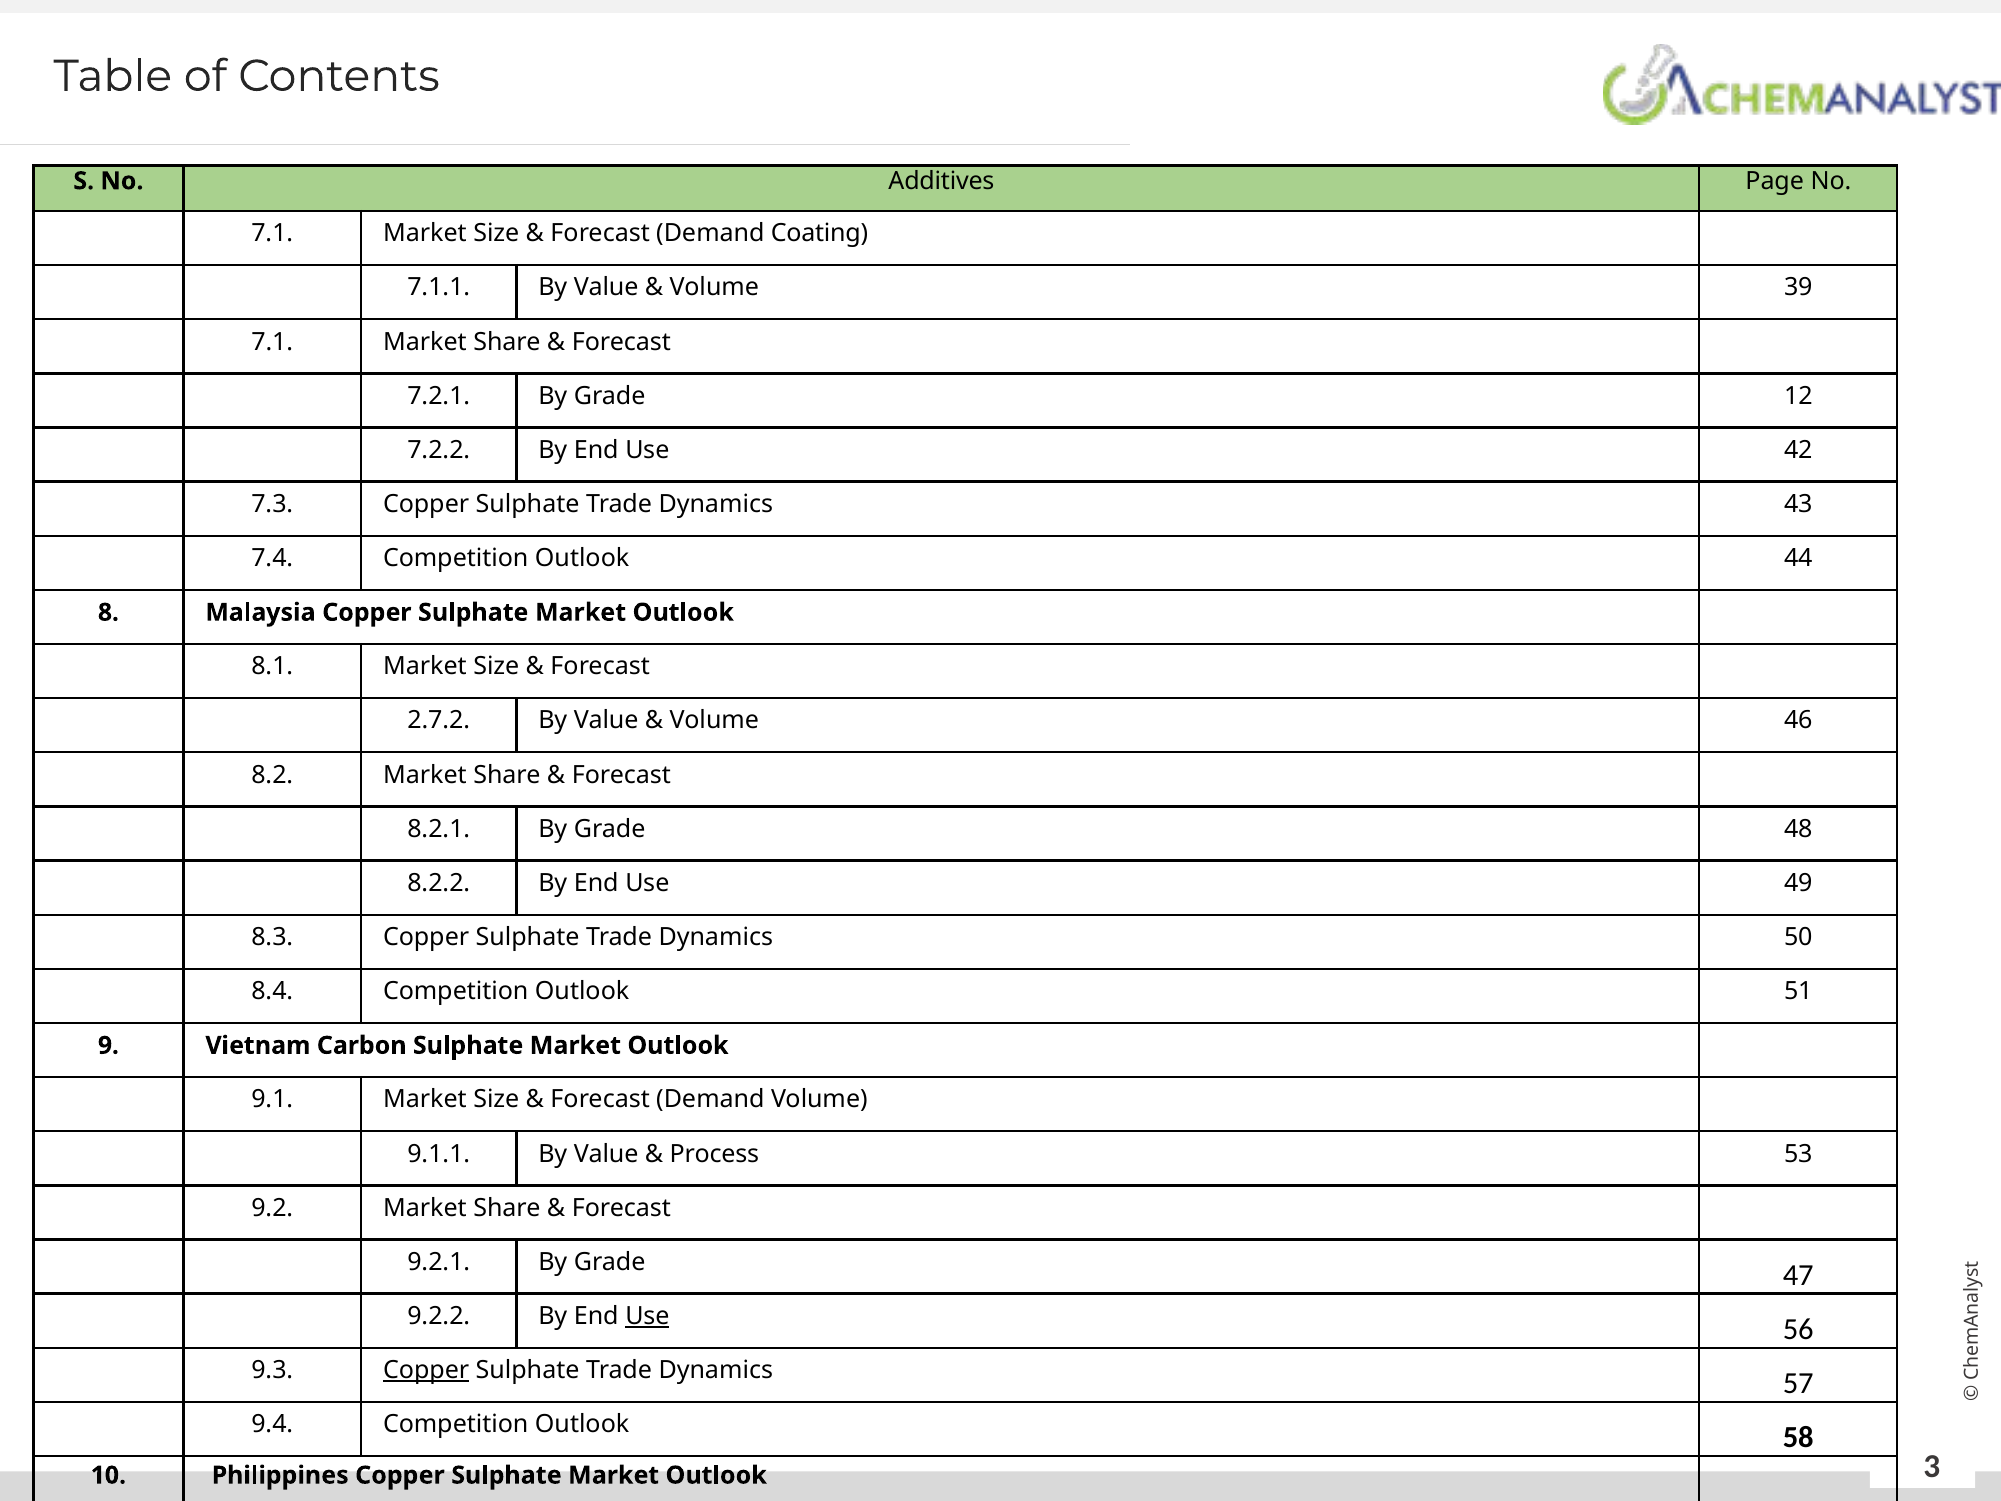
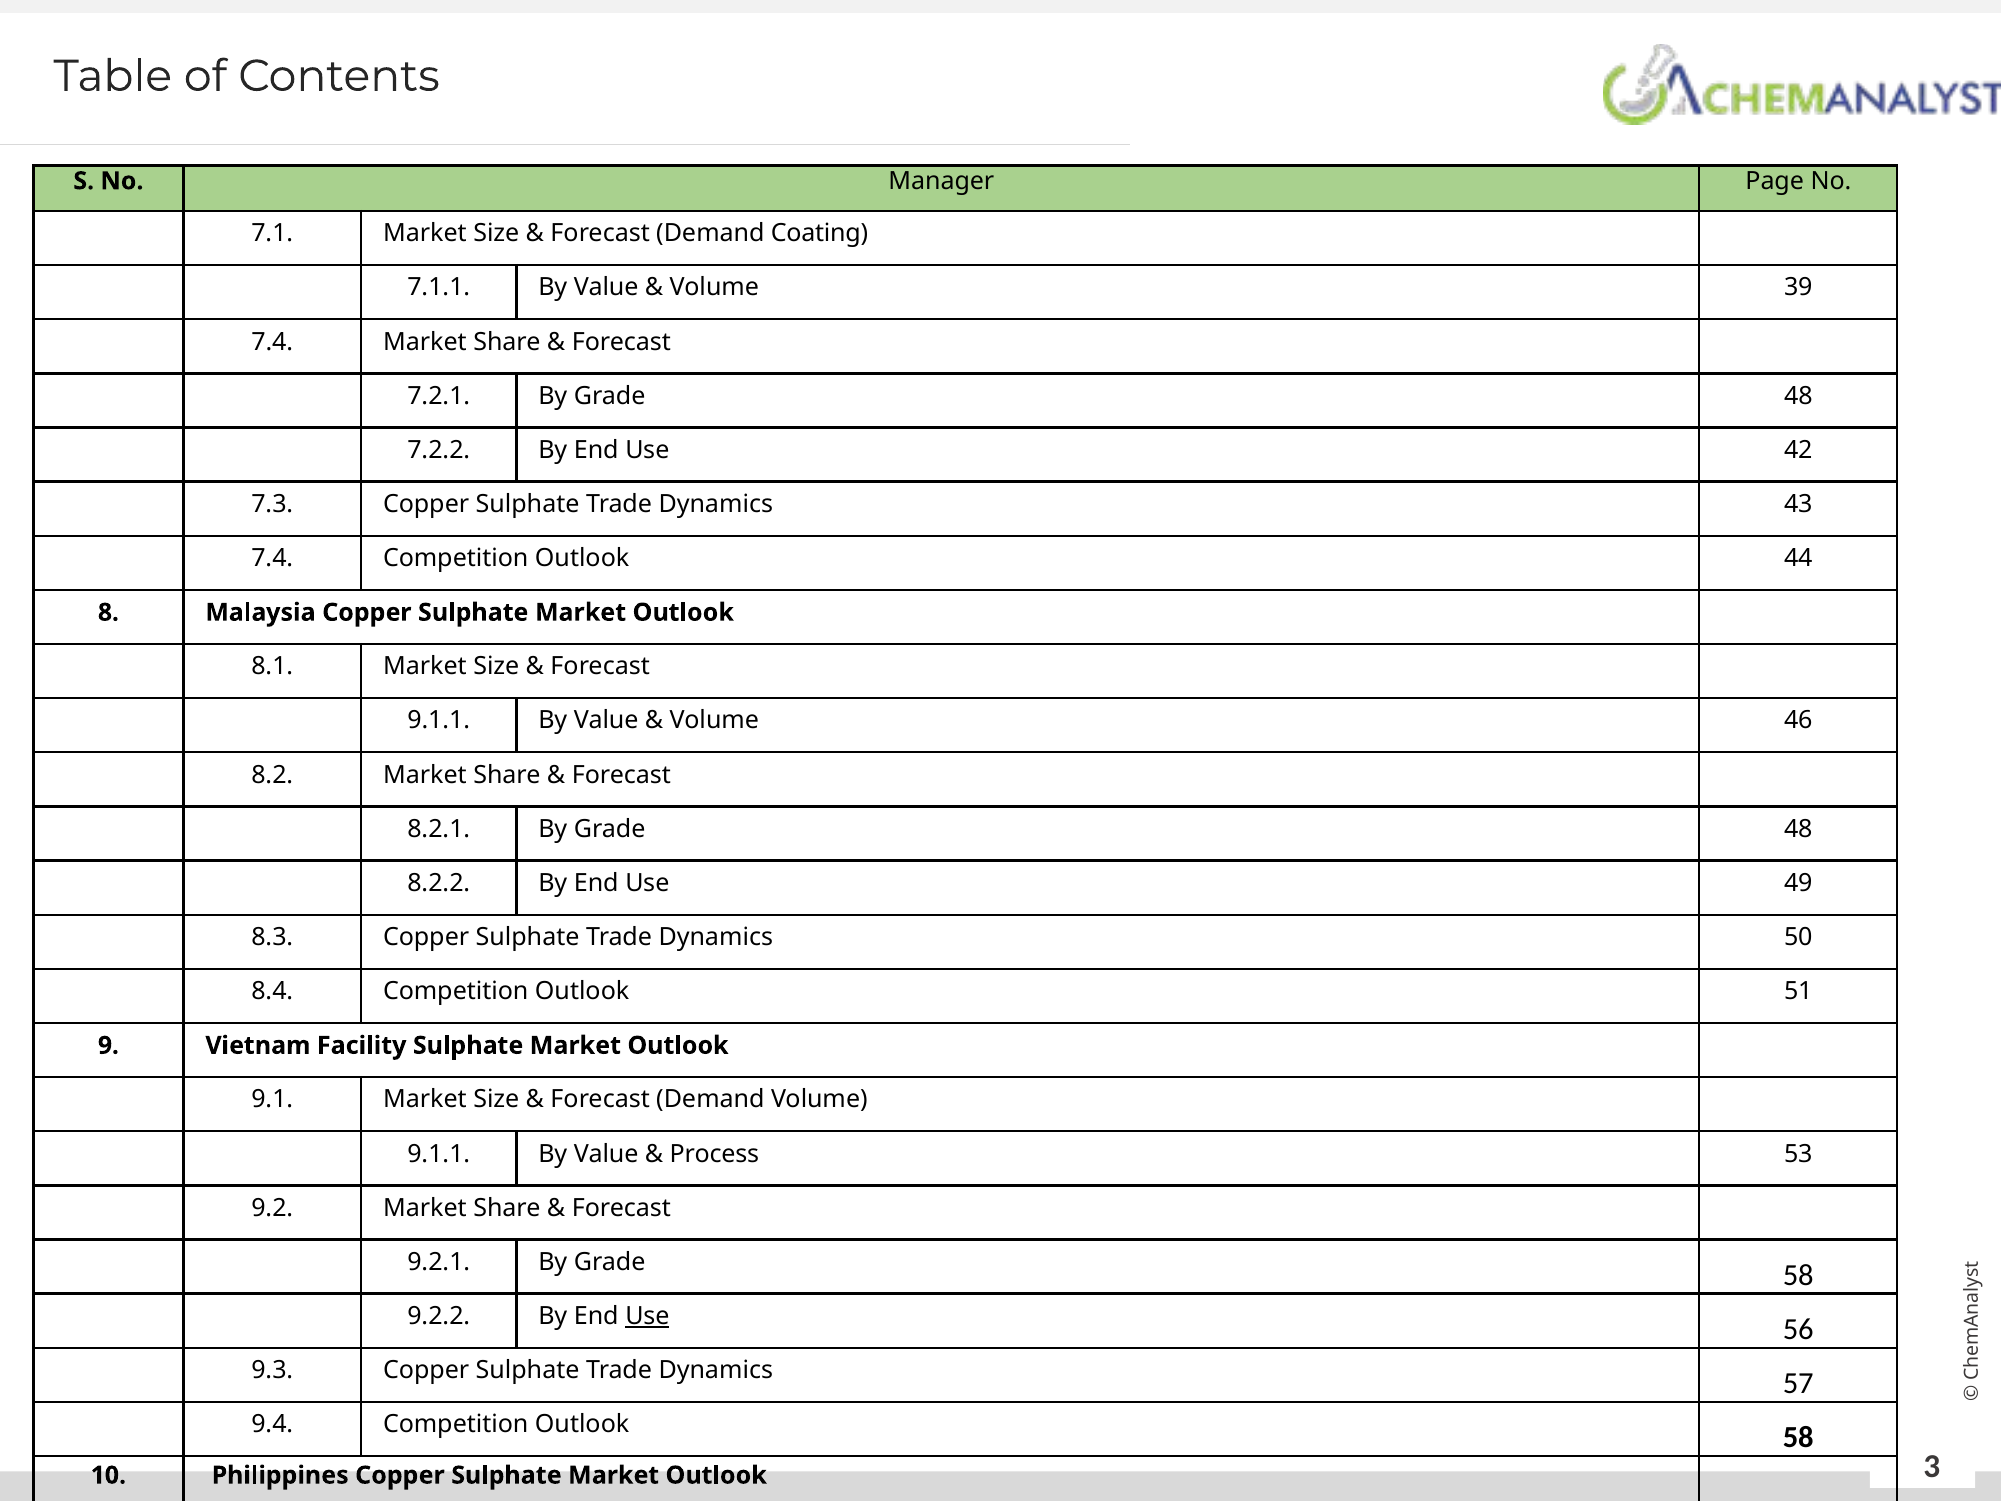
Additives: Additives -> Manager (941, 181)
7.1: 7.1 -> 7.4 (272, 342)
7.2.1 By Grade 12: 12 -> 48 (1798, 396)
2.7.2: 2.7.2 -> 9.1.1 (439, 721)
Carbon: Carbon -> Facility (362, 1045)
Grade 47: 47 -> 58 (1798, 1275)
Copper underline: present -> none (426, 1370)
